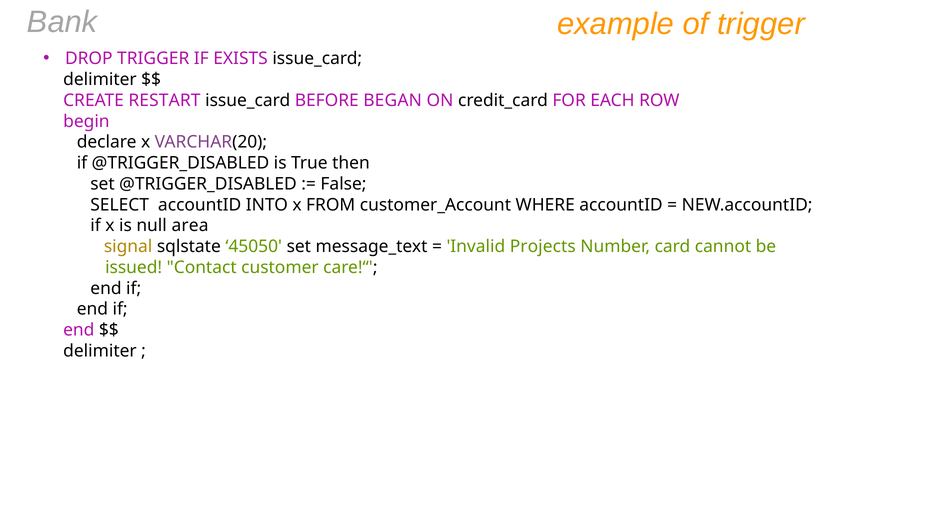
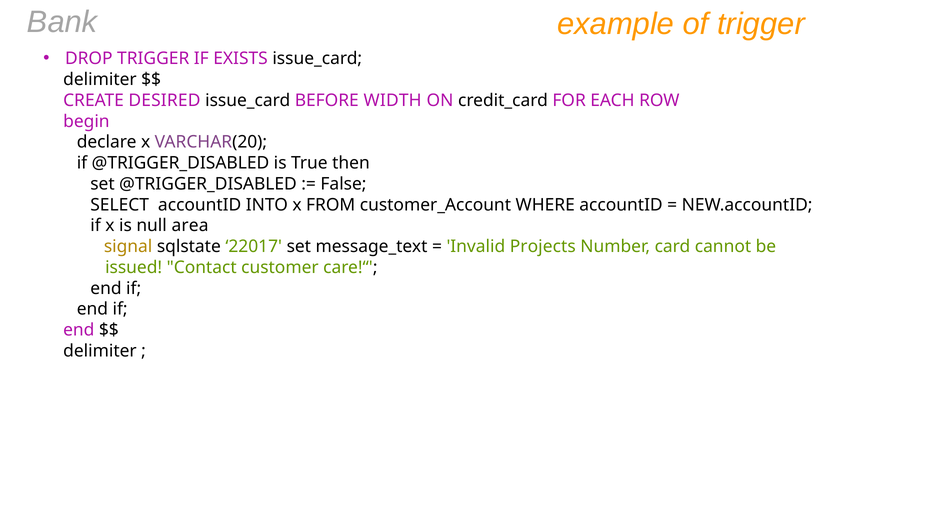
RESTART: RESTART -> DESIRED (164, 100)
BEGAN: BEGAN -> WIDTH (393, 100)
45050: 45050 -> 22017 (254, 247)
